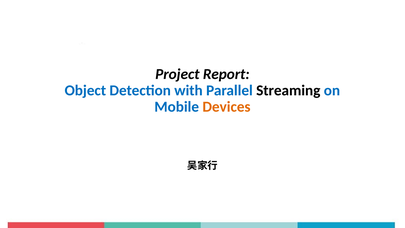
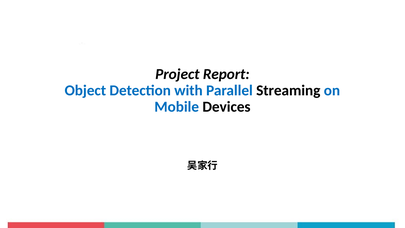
Devices colour: orange -> black (226, 107)
